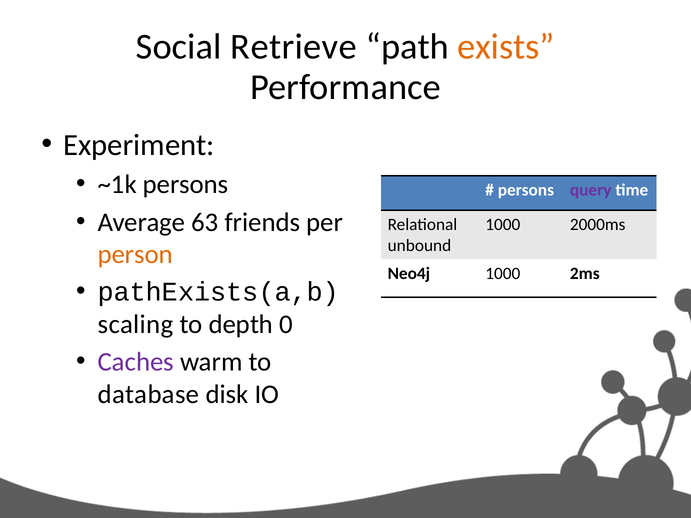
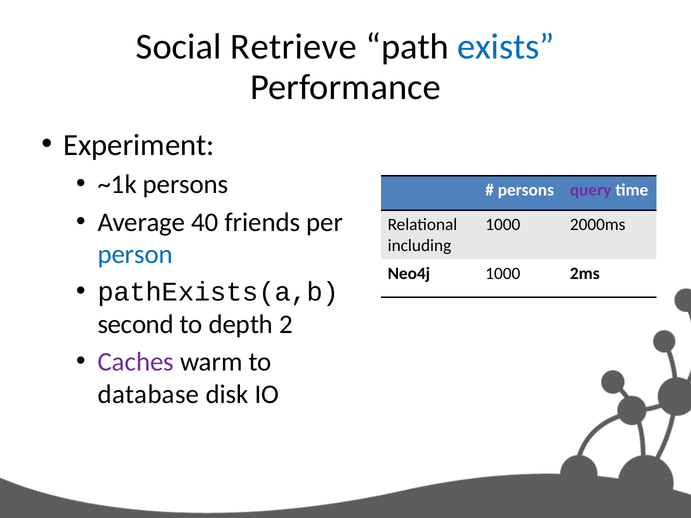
exists colour: orange -> blue (506, 47)
63: 63 -> 40 (205, 222)
unbound: unbound -> including (419, 246)
person colour: orange -> blue (135, 255)
scaling: scaling -> second (136, 324)
0: 0 -> 2 (286, 324)
